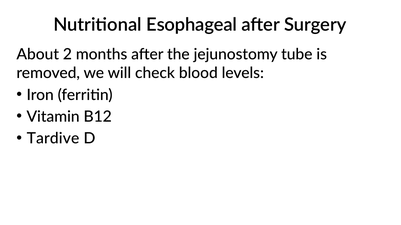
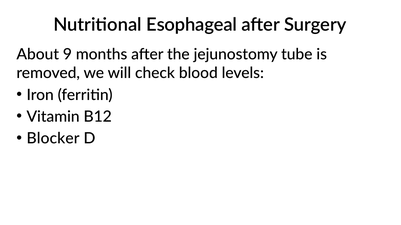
2: 2 -> 9 (67, 55)
Tardive: Tardive -> Blocker (53, 139)
